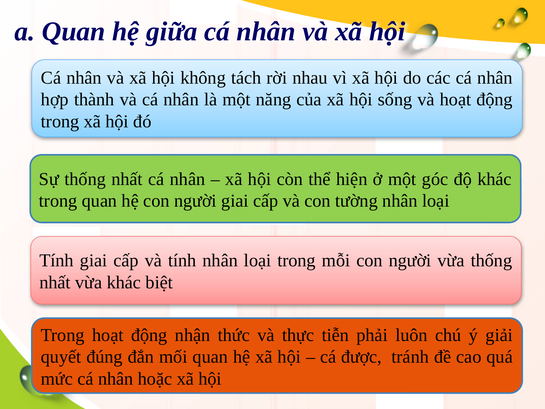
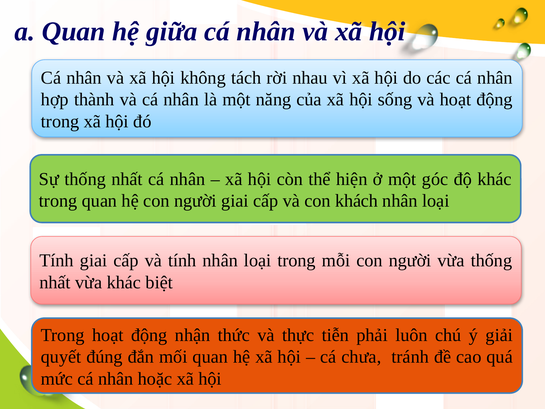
tường: tường -> khách (357, 201)
được: được -> chưa (361, 357)
